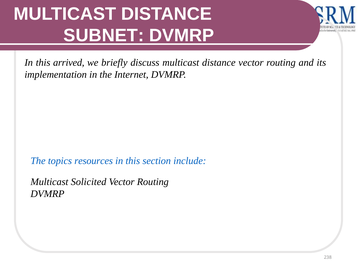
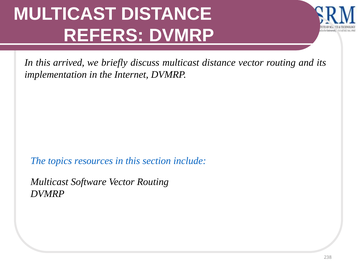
SUBNET: SUBNET -> REFERS (104, 35)
Solicited: Solicited -> Software (89, 182)
